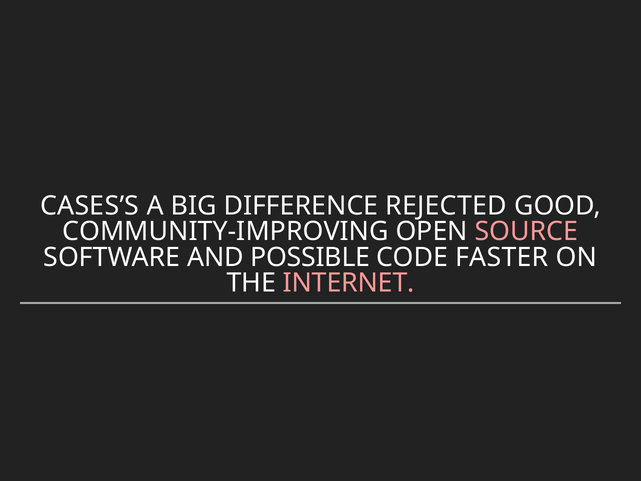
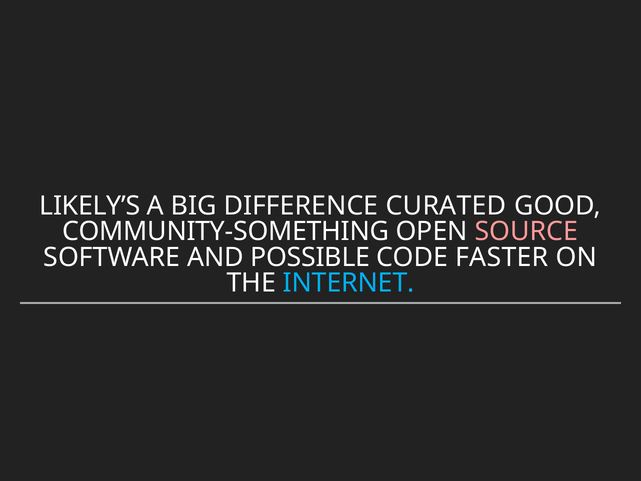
CASES’S: CASES’S -> LIKELY’S (90, 206)
REJECTED: REJECTED -> CURATED (446, 206)
COMMUNITY-IMPROVING: COMMUNITY-IMPROVING -> COMMUNITY-SOMETHING (226, 231)
INTERNET colour: pink -> light blue (349, 283)
